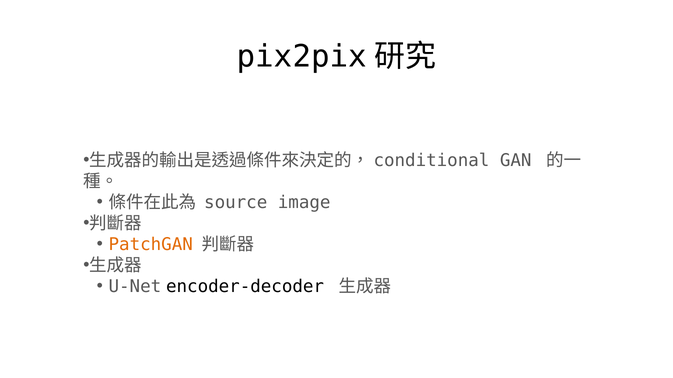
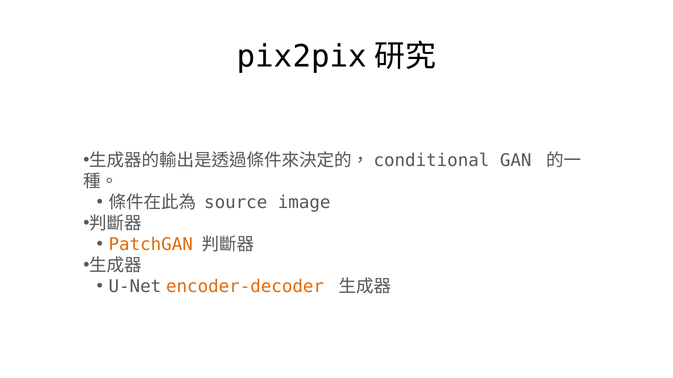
encoder-decoder colour: black -> orange (245, 287)
